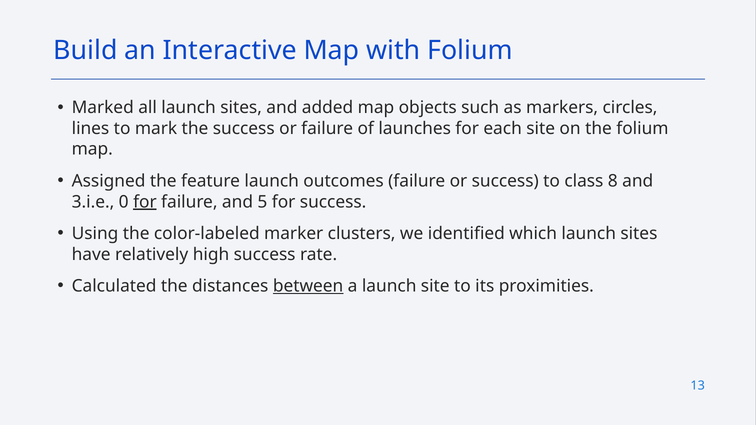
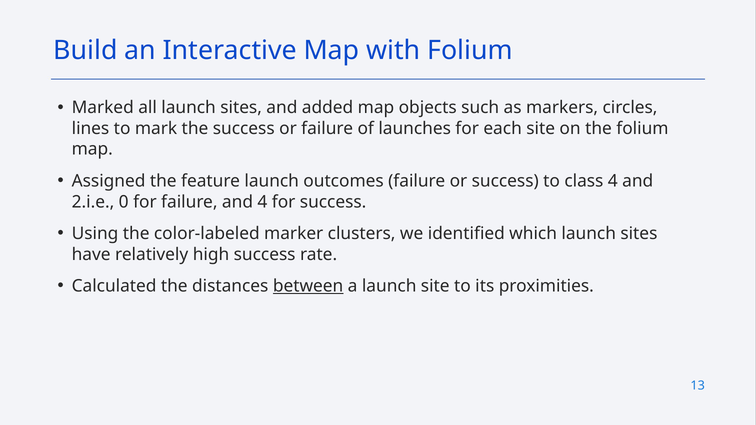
class 8: 8 -> 4 (613, 181)
3.i.e: 3.i.e -> 2.i.e (93, 202)
for underline: present -> none (145, 202)
and 5: 5 -> 4 (262, 202)
